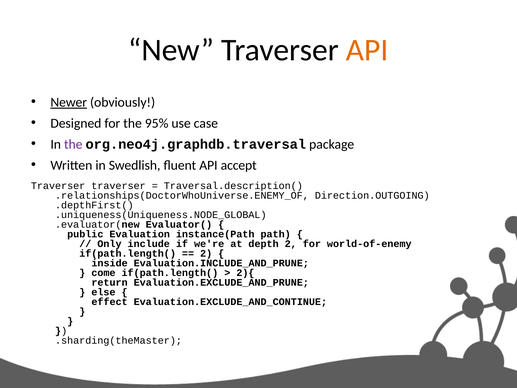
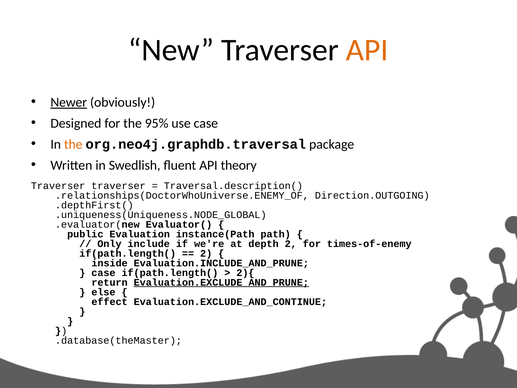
the colour: purple -> orange (73, 144)
accept: accept -> theory (239, 165)
world-of-enemy: world-of-enemy -> times-of-enemy (369, 244)
come: come -> case (103, 273)
Evaluation.EXCLUDE_AND_PRUNE underline: none -> present (221, 282)
.sharding(theMaster: .sharding(theMaster -> .database(theMaster (118, 340)
